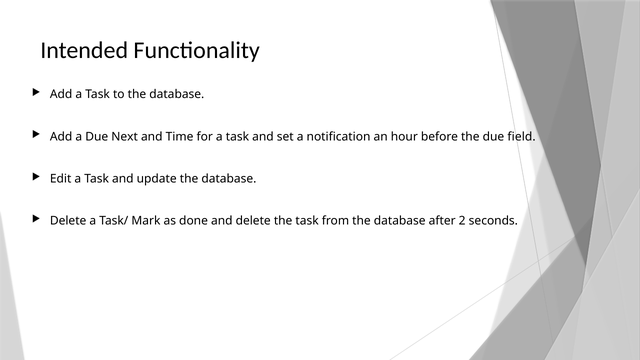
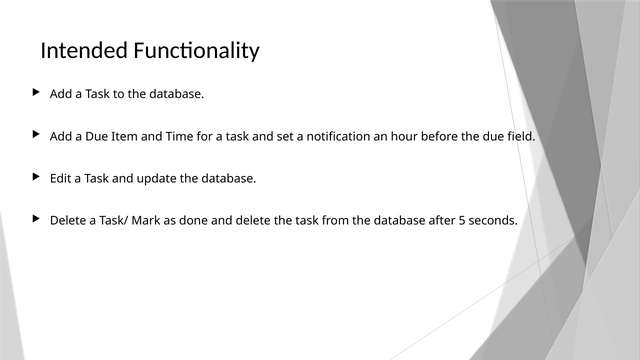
Next: Next -> Item (125, 137)
2: 2 -> 5 (462, 221)
